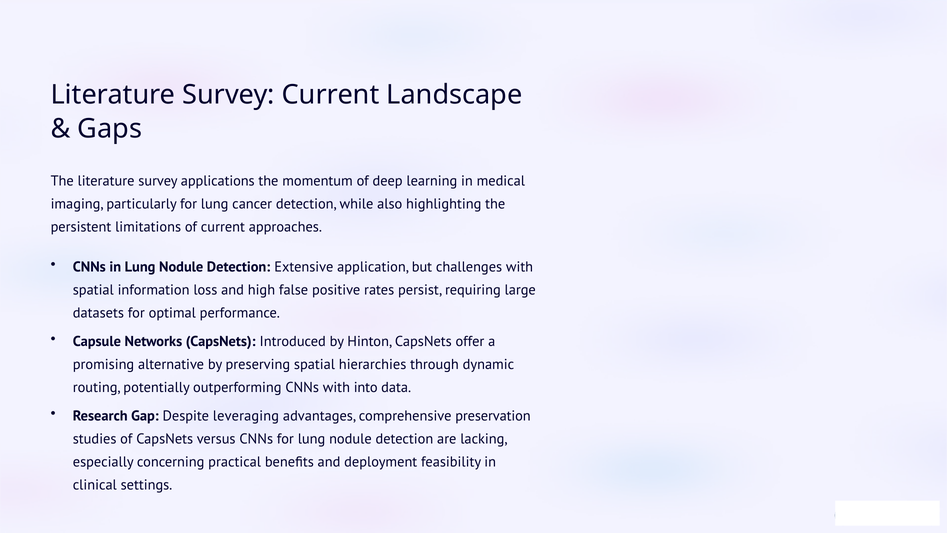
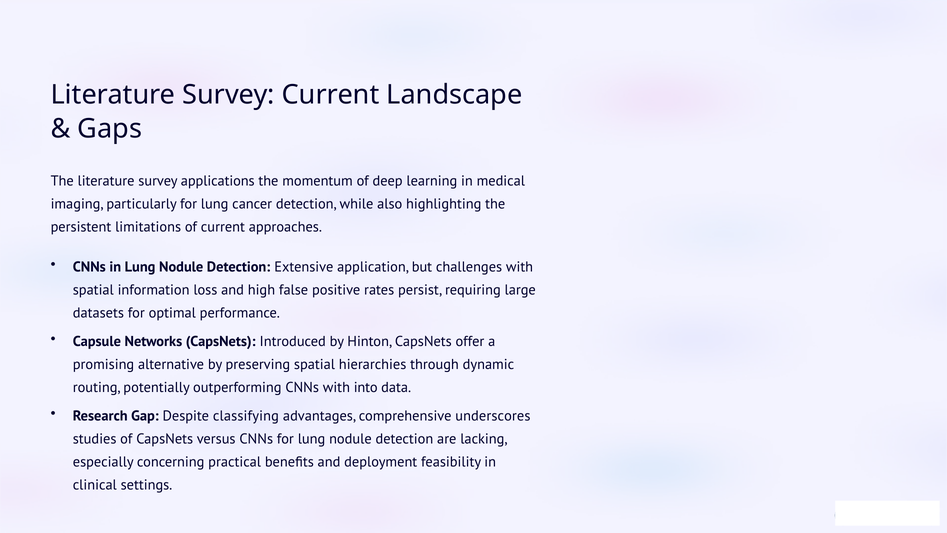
leveraging: leveraging -> classifying (246, 416)
preservation: preservation -> underscores (493, 416)
